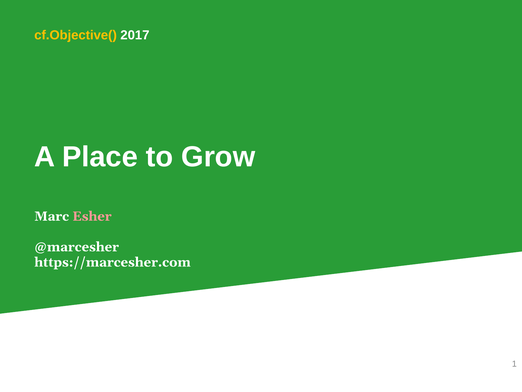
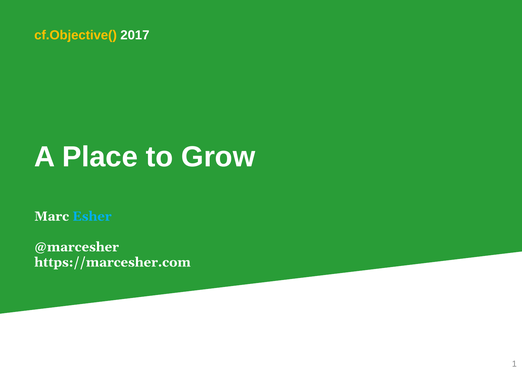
Esher colour: pink -> light blue (92, 216)
